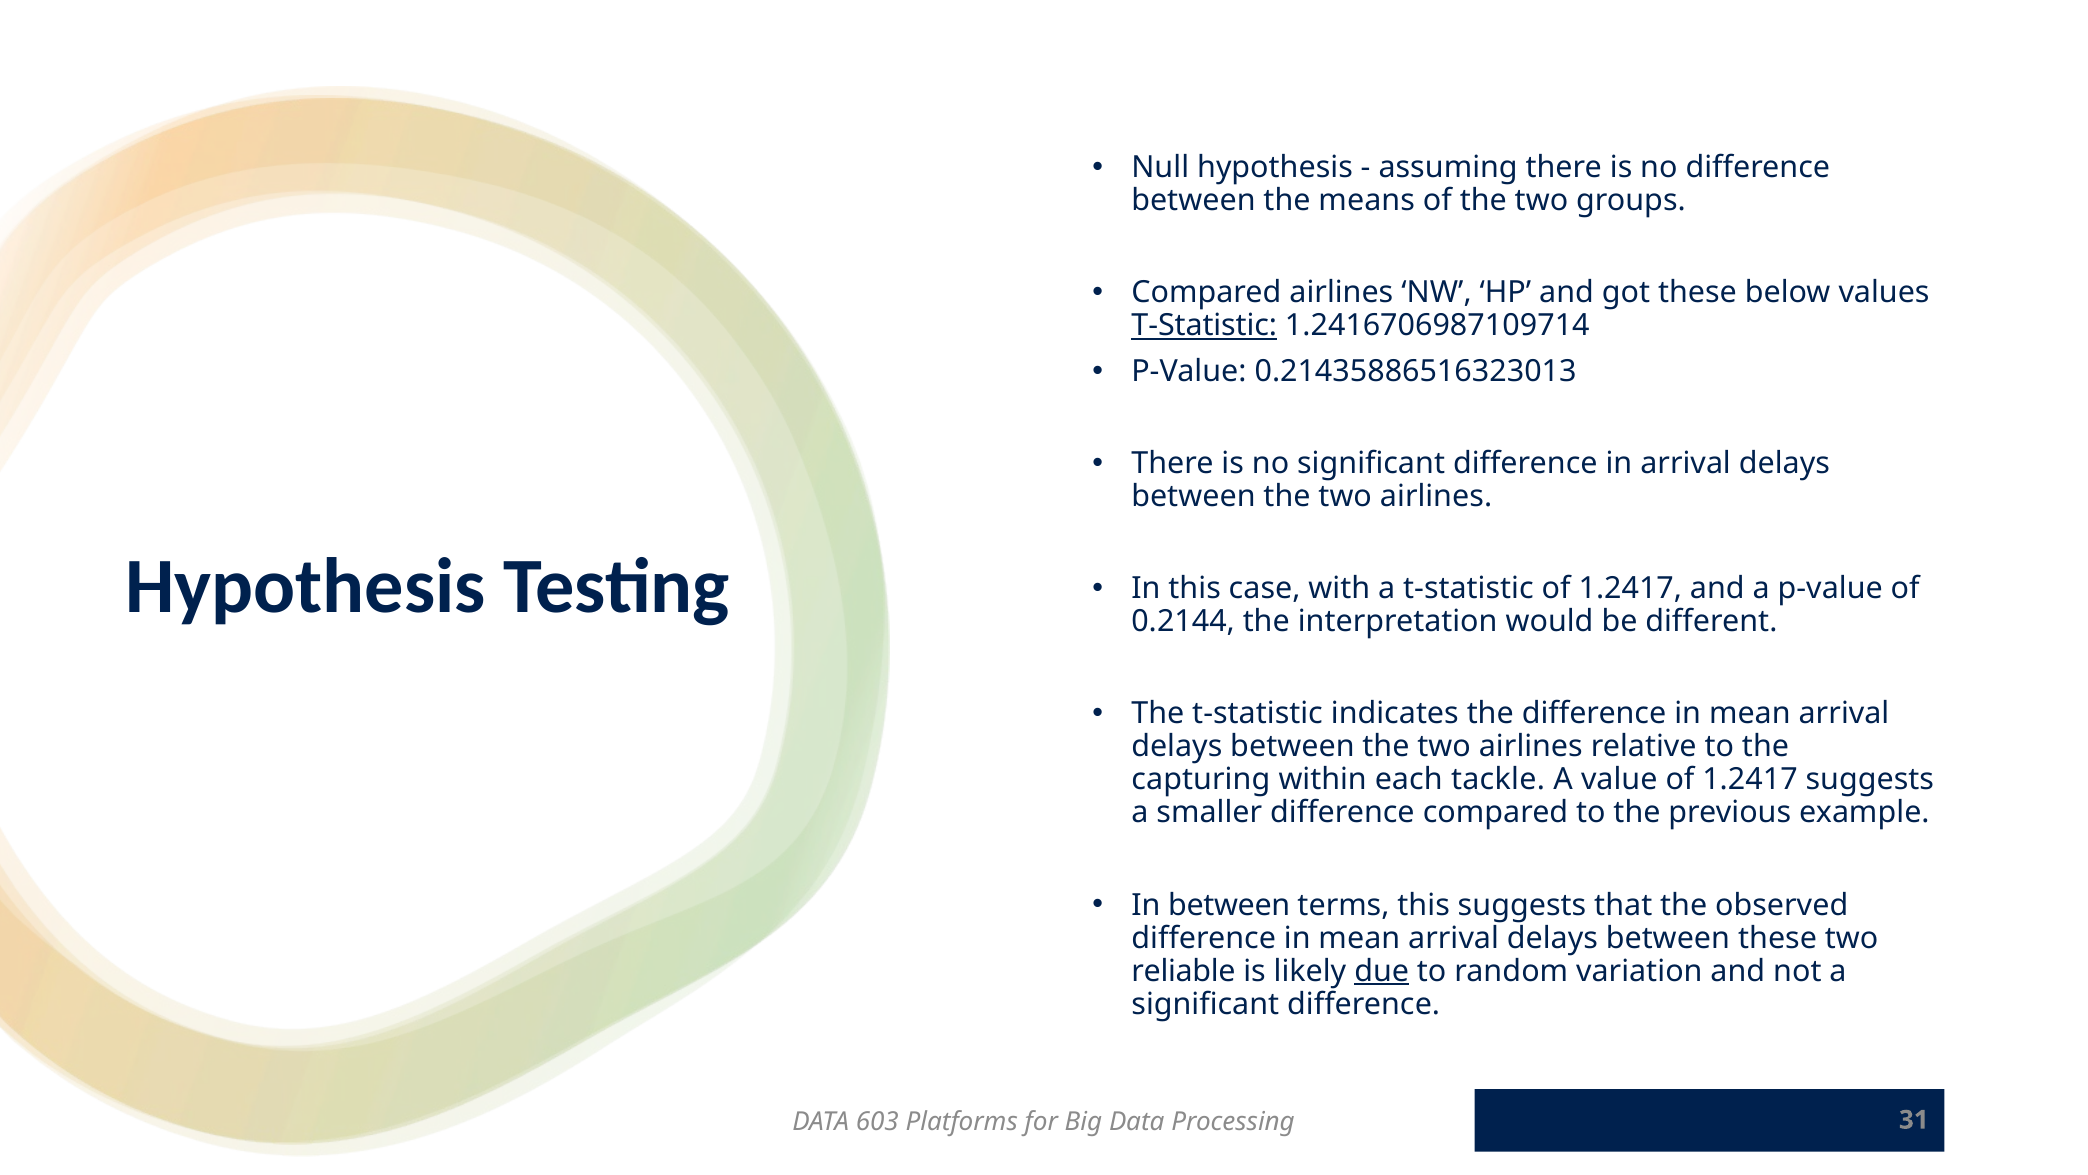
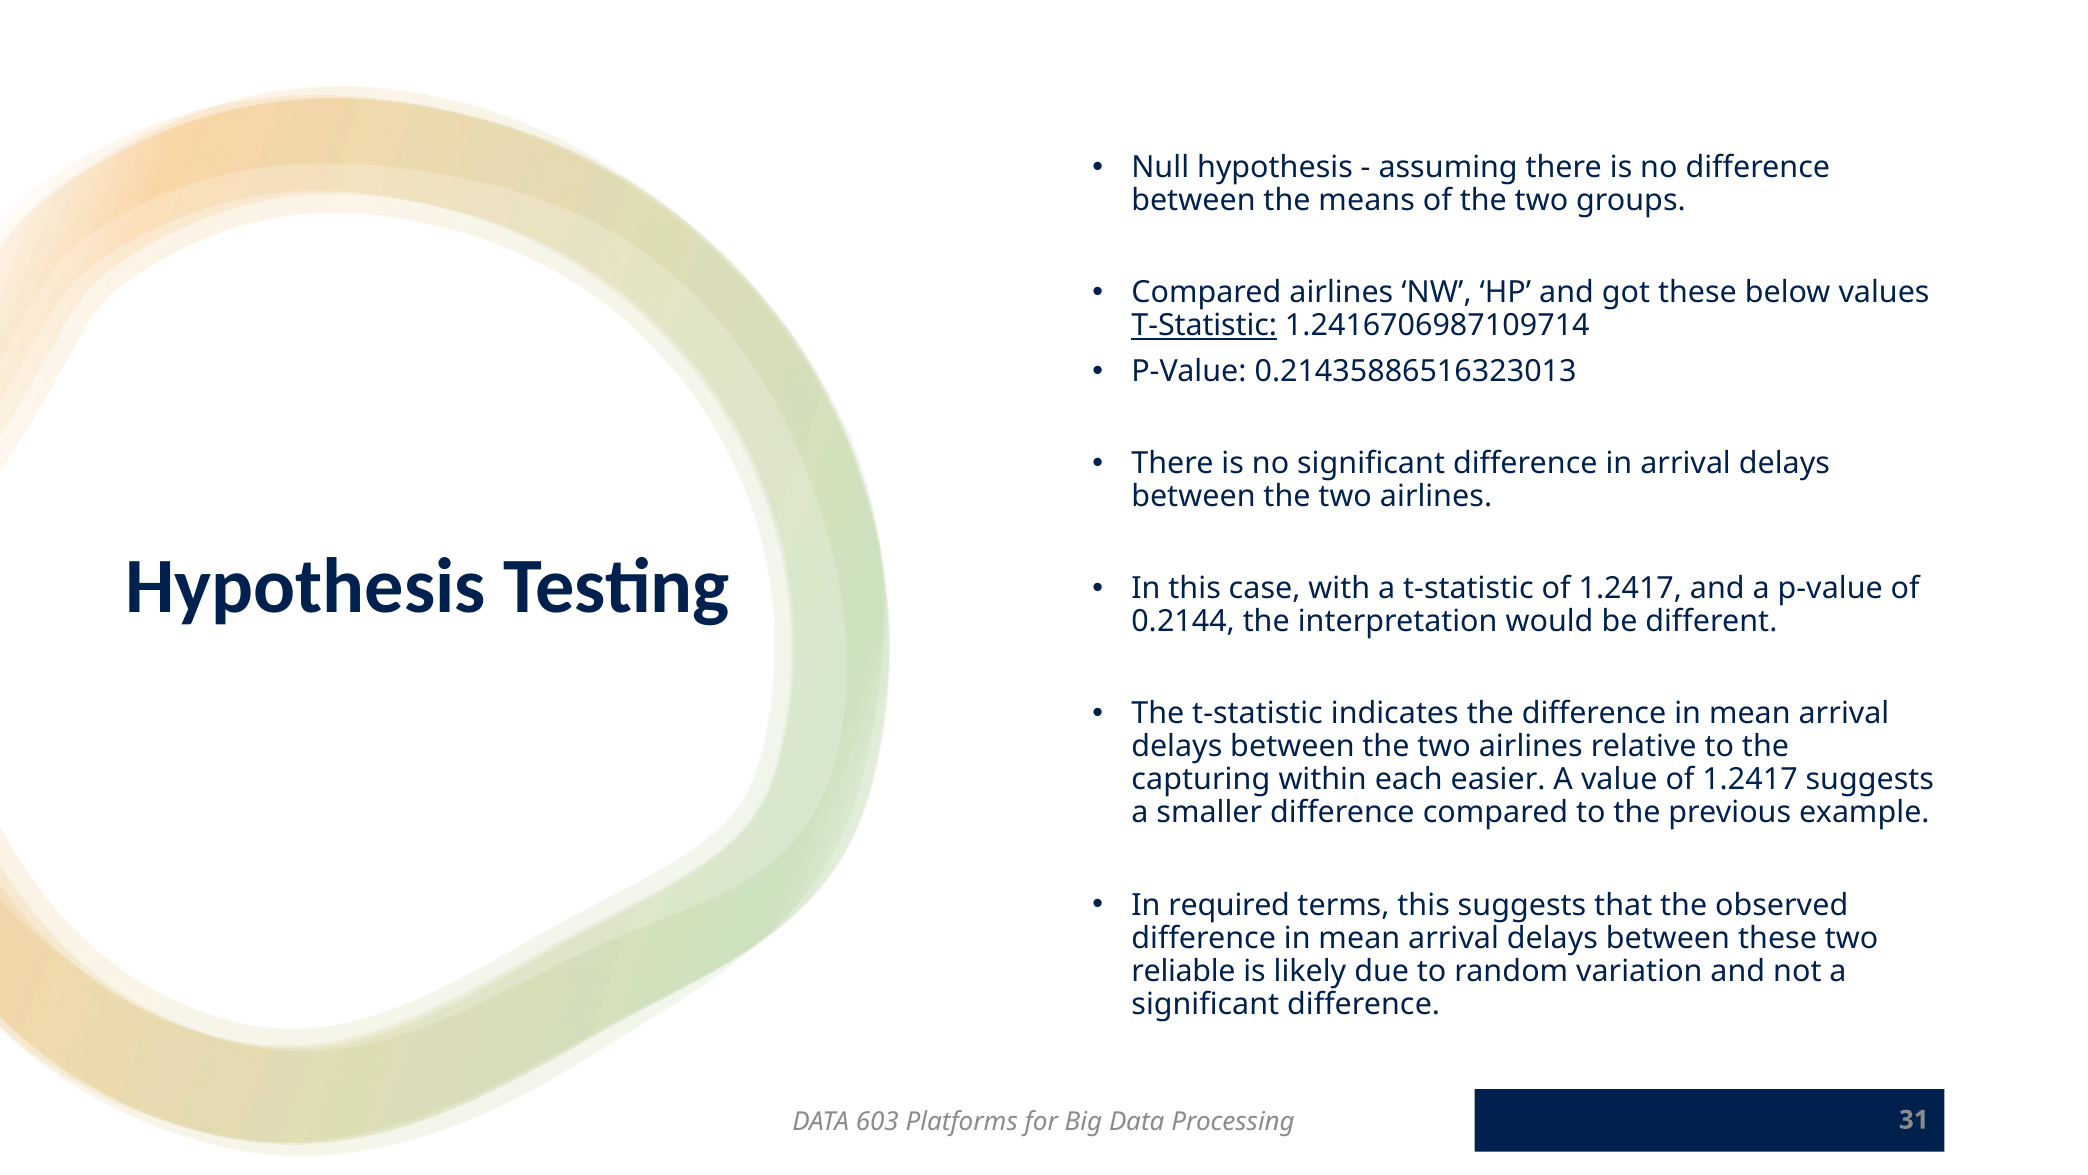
tackle: tackle -> easier (1498, 780)
In between: between -> required (1229, 905)
due underline: present -> none (1382, 971)
